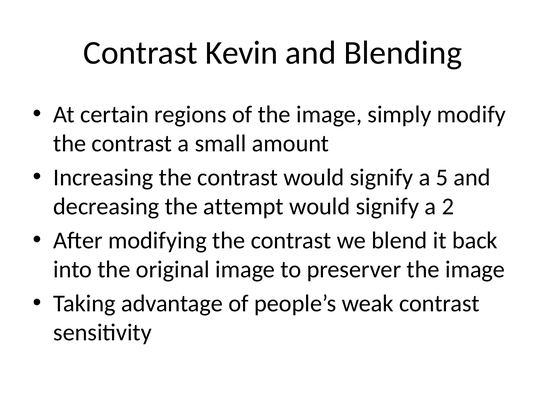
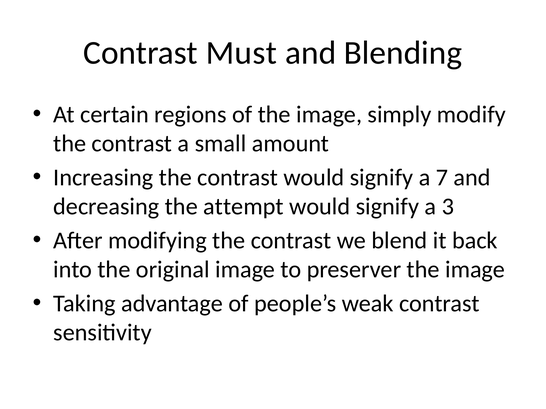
Kevin: Kevin -> Must (241, 53)
5: 5 -> 7 (442, 178)
2: 2 -> 3 (448, 207)
